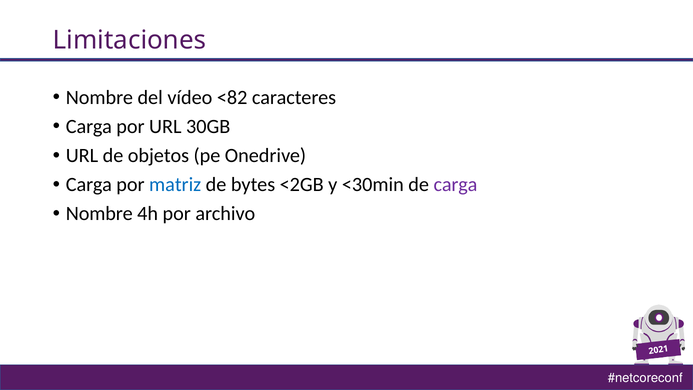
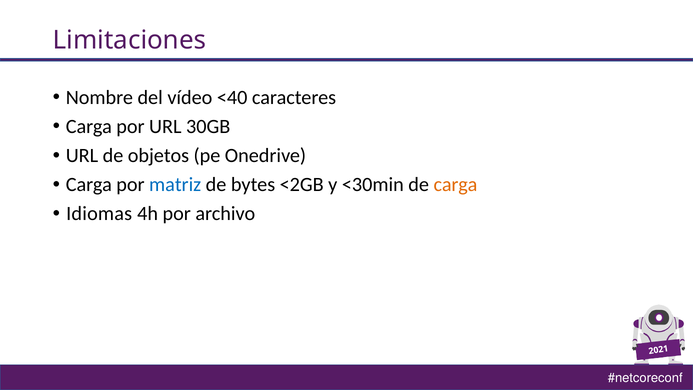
<82: <82 -> <40 (232, 97)
carga colour: purple -> orange (455, 185)
Nombre: Nombre -> Idiomas (99, 214)
